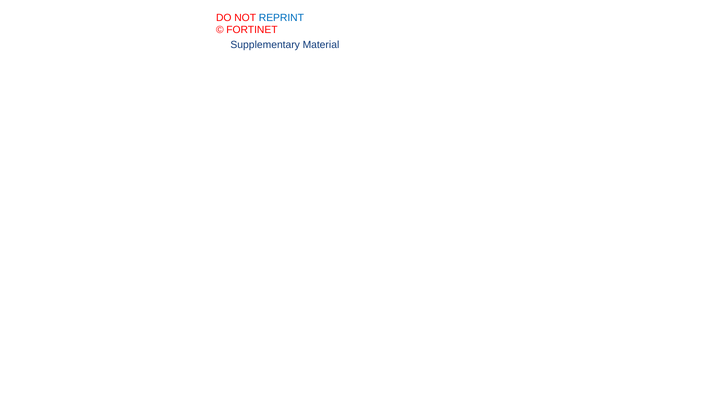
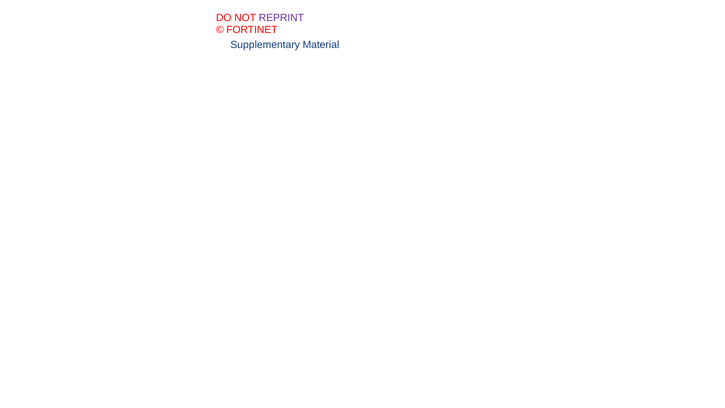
REPRINT colour: blue -> purple (281, 18)
